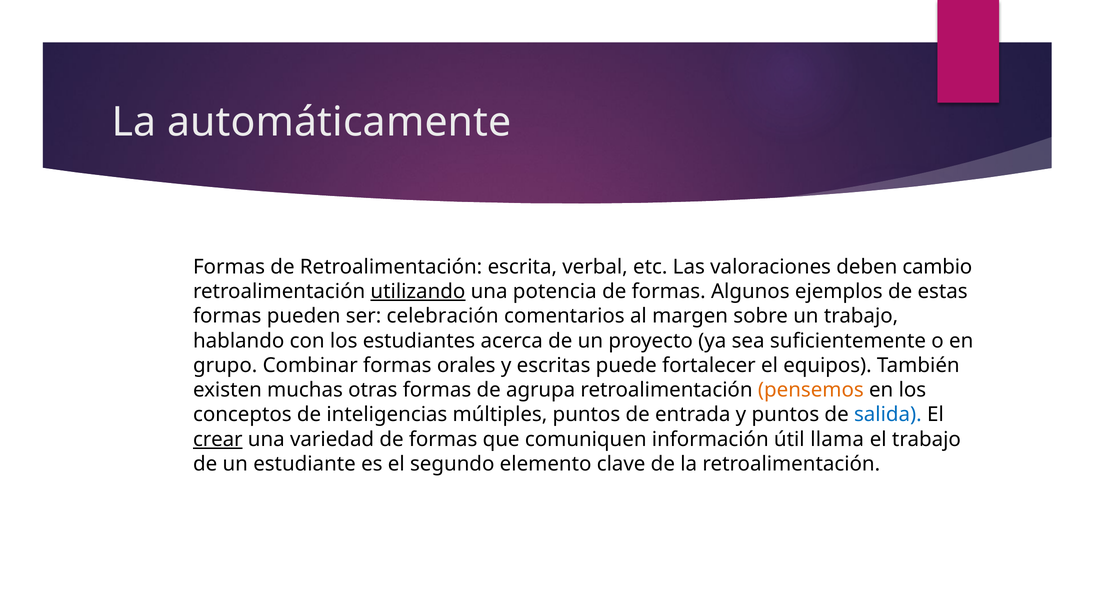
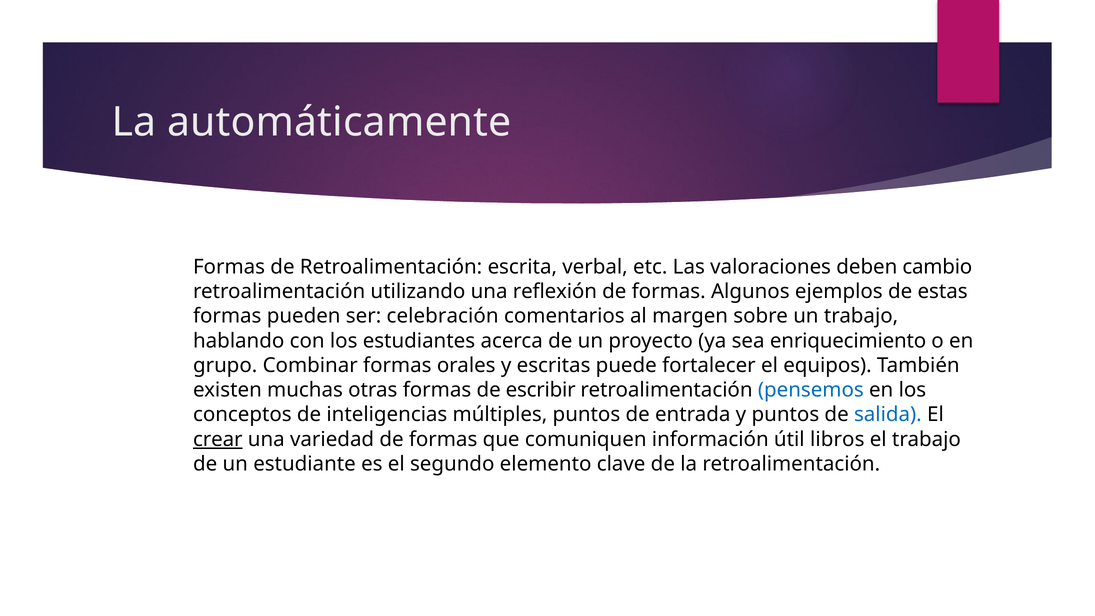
utilizando underline: present -> none (418, 291)
potencia: potencia -> reflexión (555, 291)
suficientemente: suficientemente -> enriquecimiento (848, 341)
agrupa: agrupa -> escribir (541, 390)
pensemos colour: orange -> blue (811, 390)
llama: llama -> libros (837, 439)
